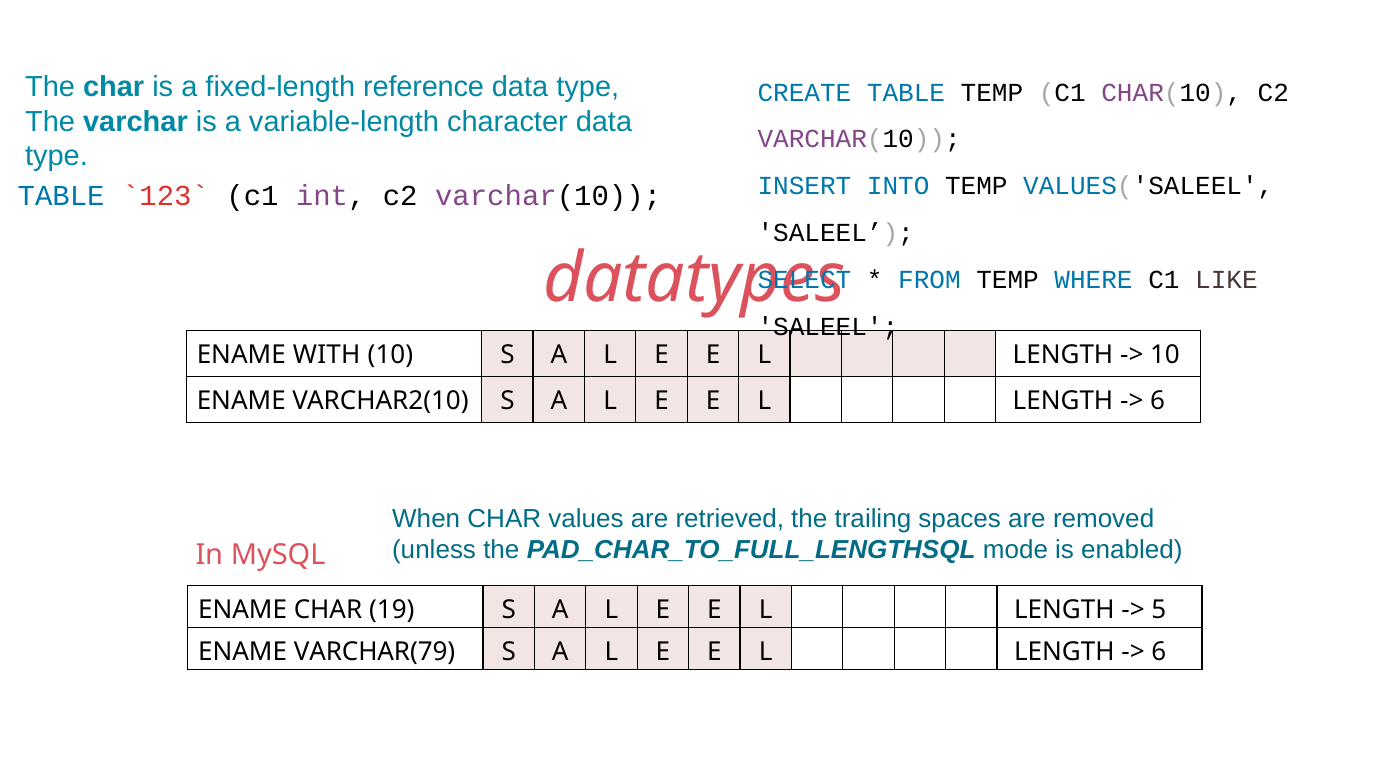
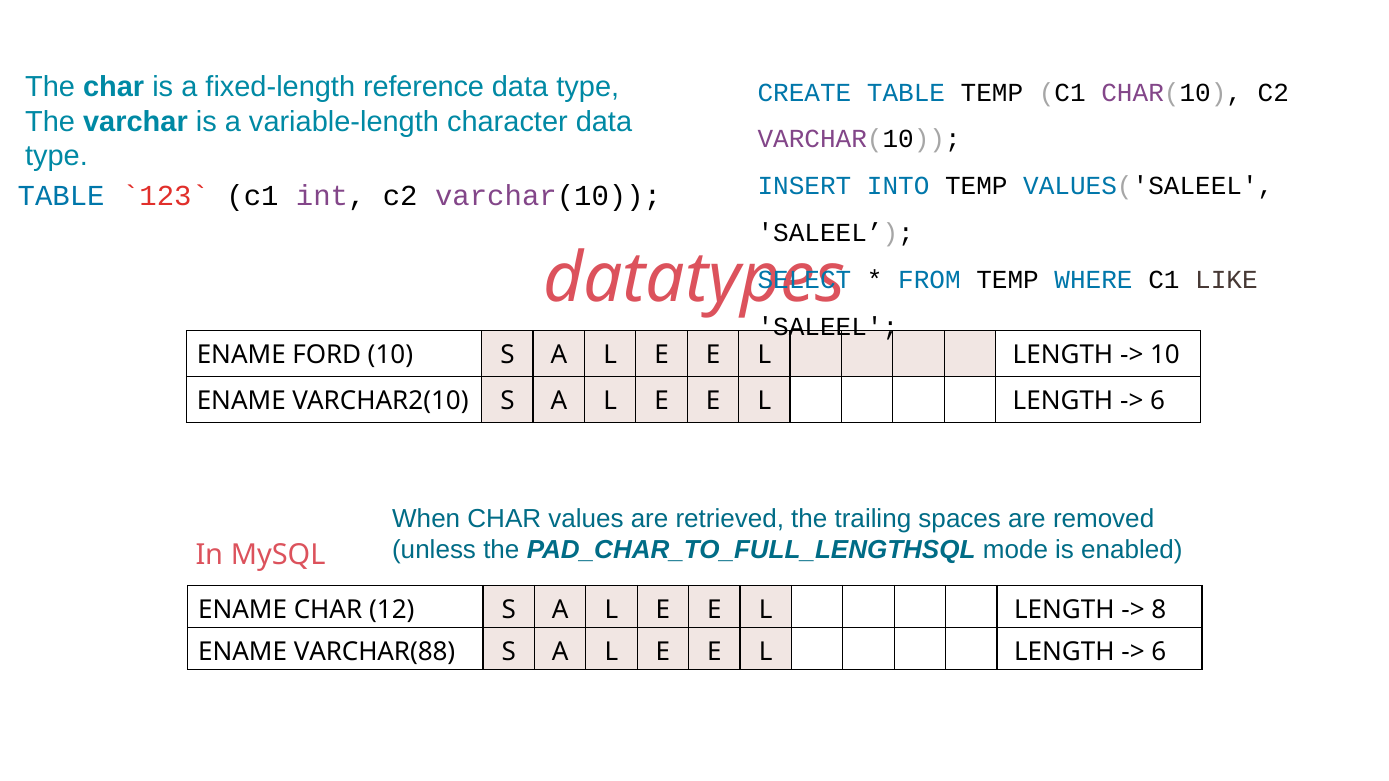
WITH: WITH -> FORD (327, 355)
19: 19 -> 12 (392, 610)
5: 5 -> 8 (1159, 610)
VARCHAR(79: VARCHAR(79 -> VARCHAR(88 (374, 652)
